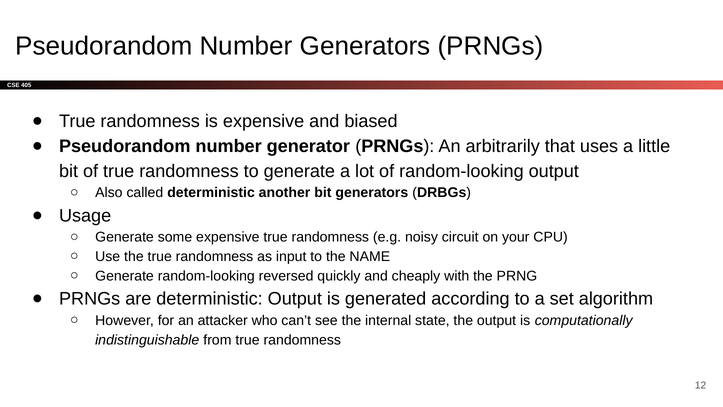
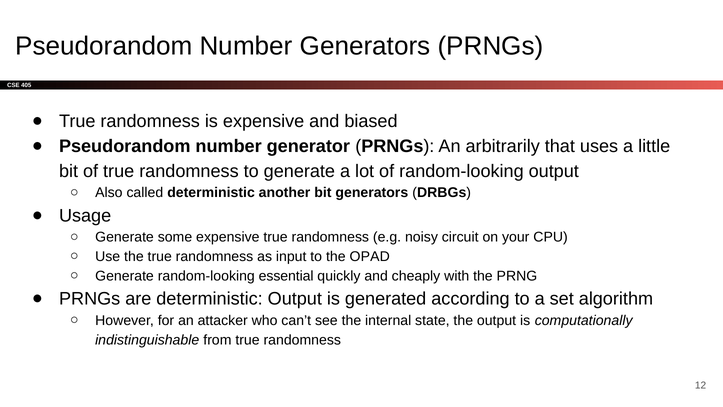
NAME: NAME -> OPAD (370, 256)
reversed: reversed -> essential (286, 276)
